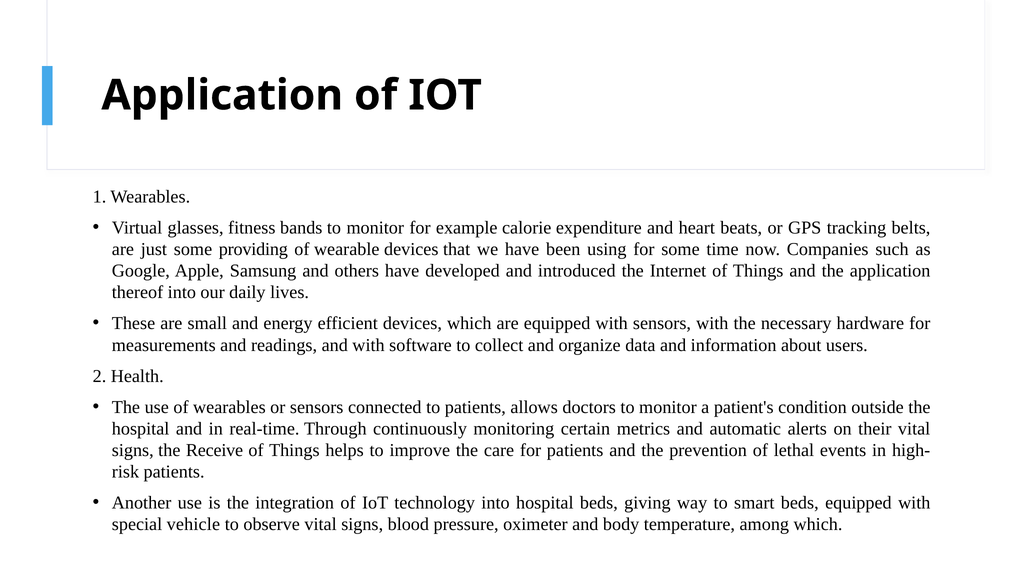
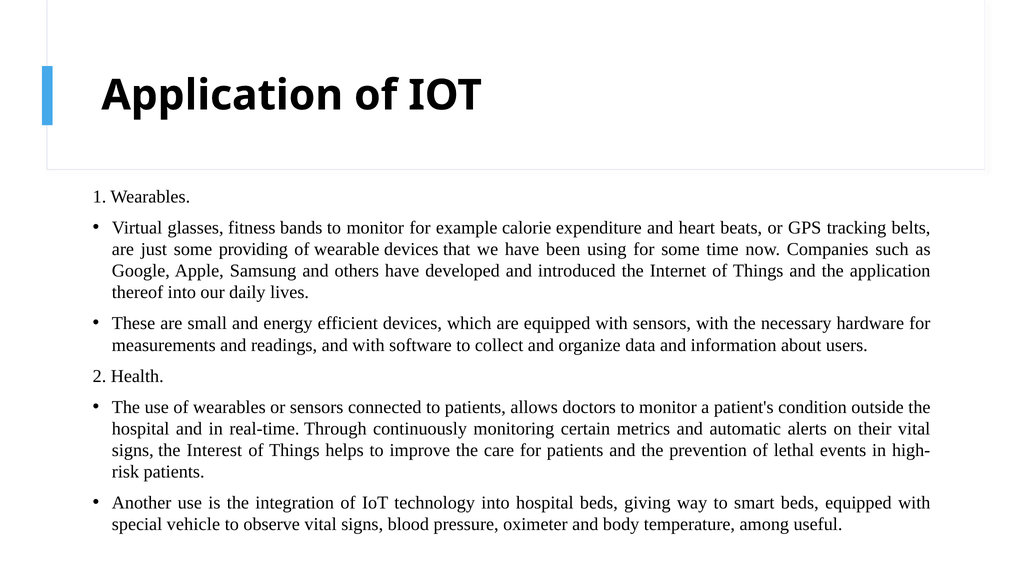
Receive: Receive -> Interest (214, 450)
among which: which -> useful (818, 524)
